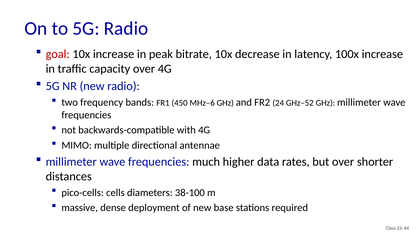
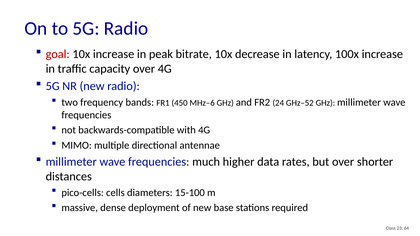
38-100: 38-100 -> 15-100 (190, 193)
